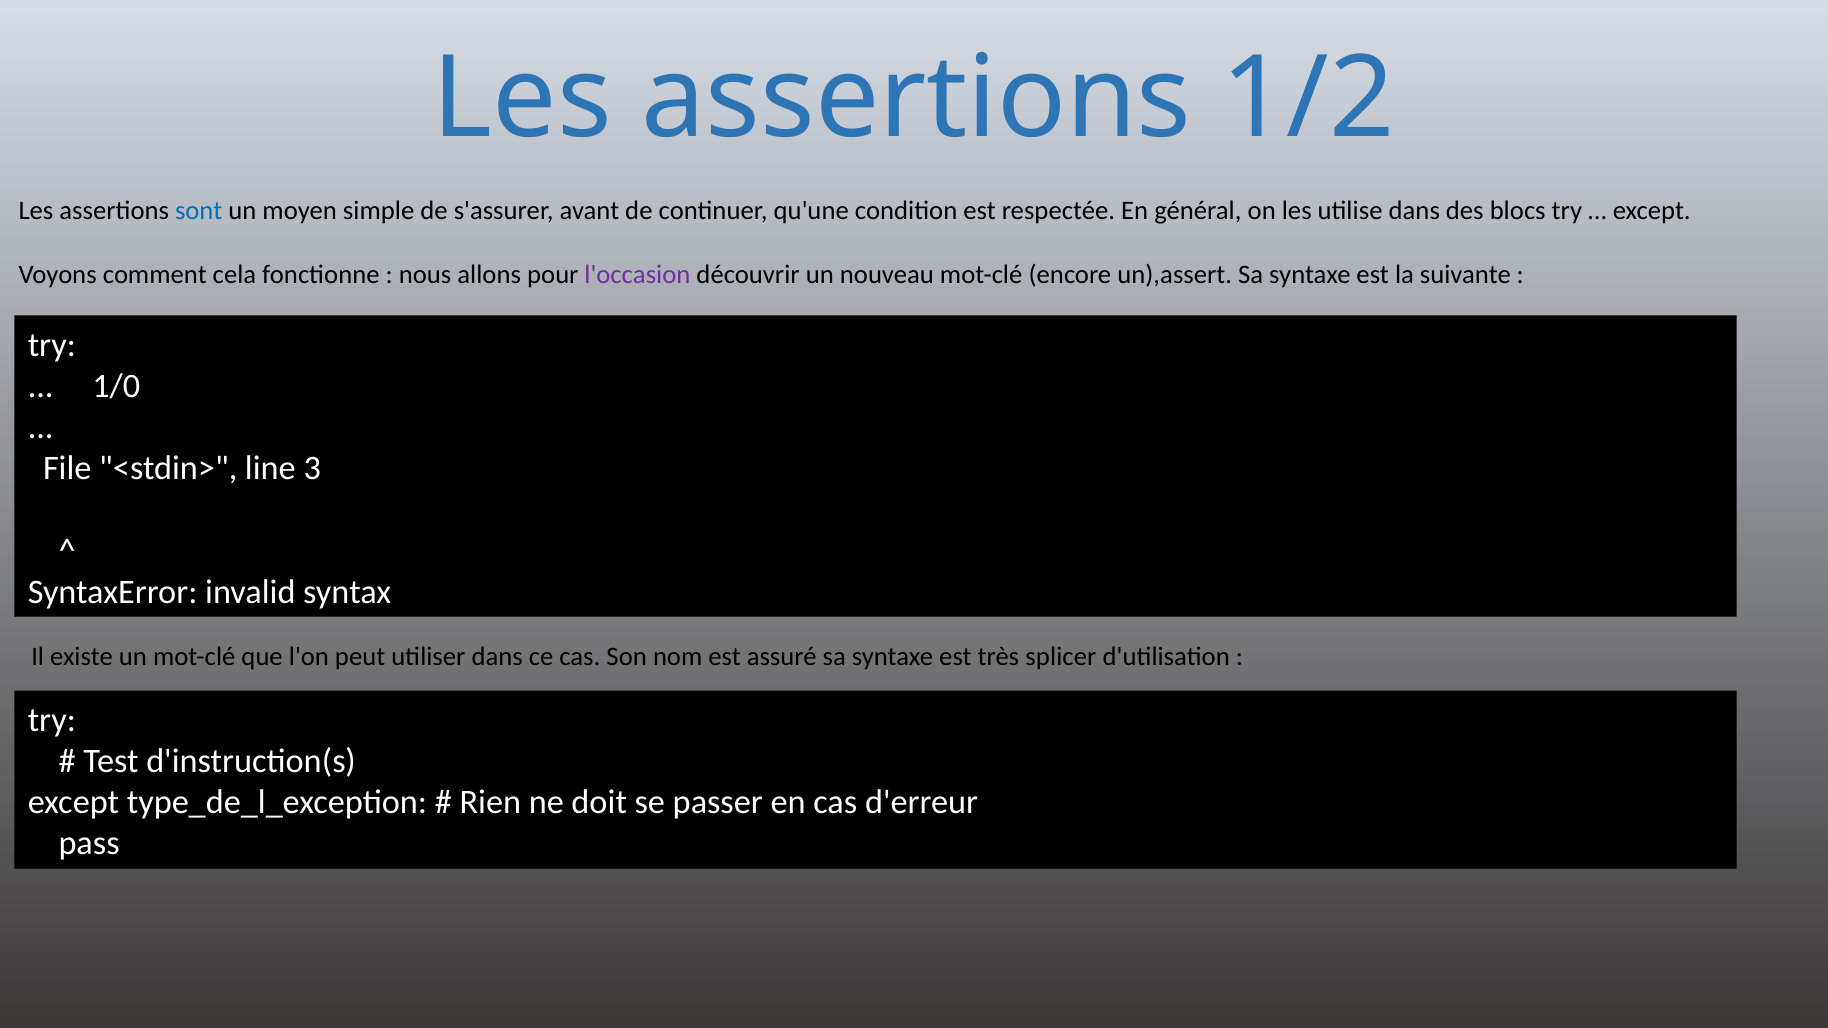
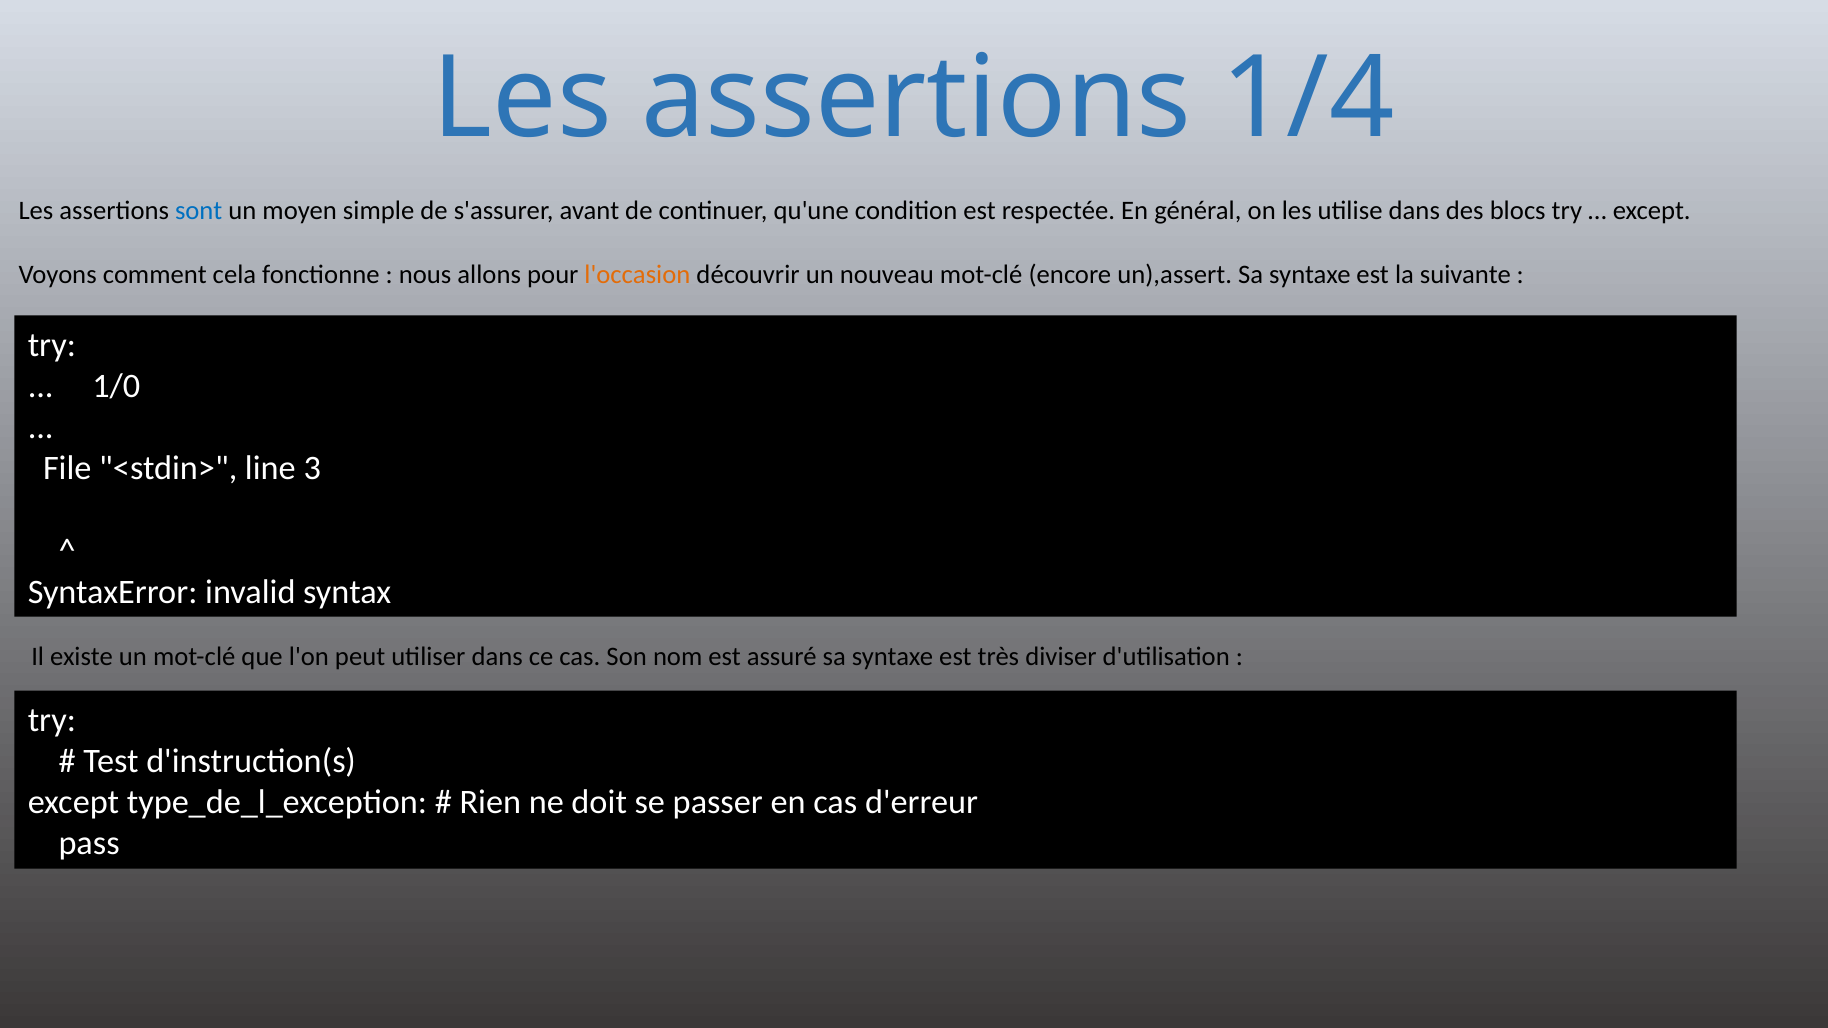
1/2: 1/2 -> 1/4 (1308, 99)
l'occasion colour: purple -> orange (637, 274)
splicer: splicer -> diviser (1061, 657)
